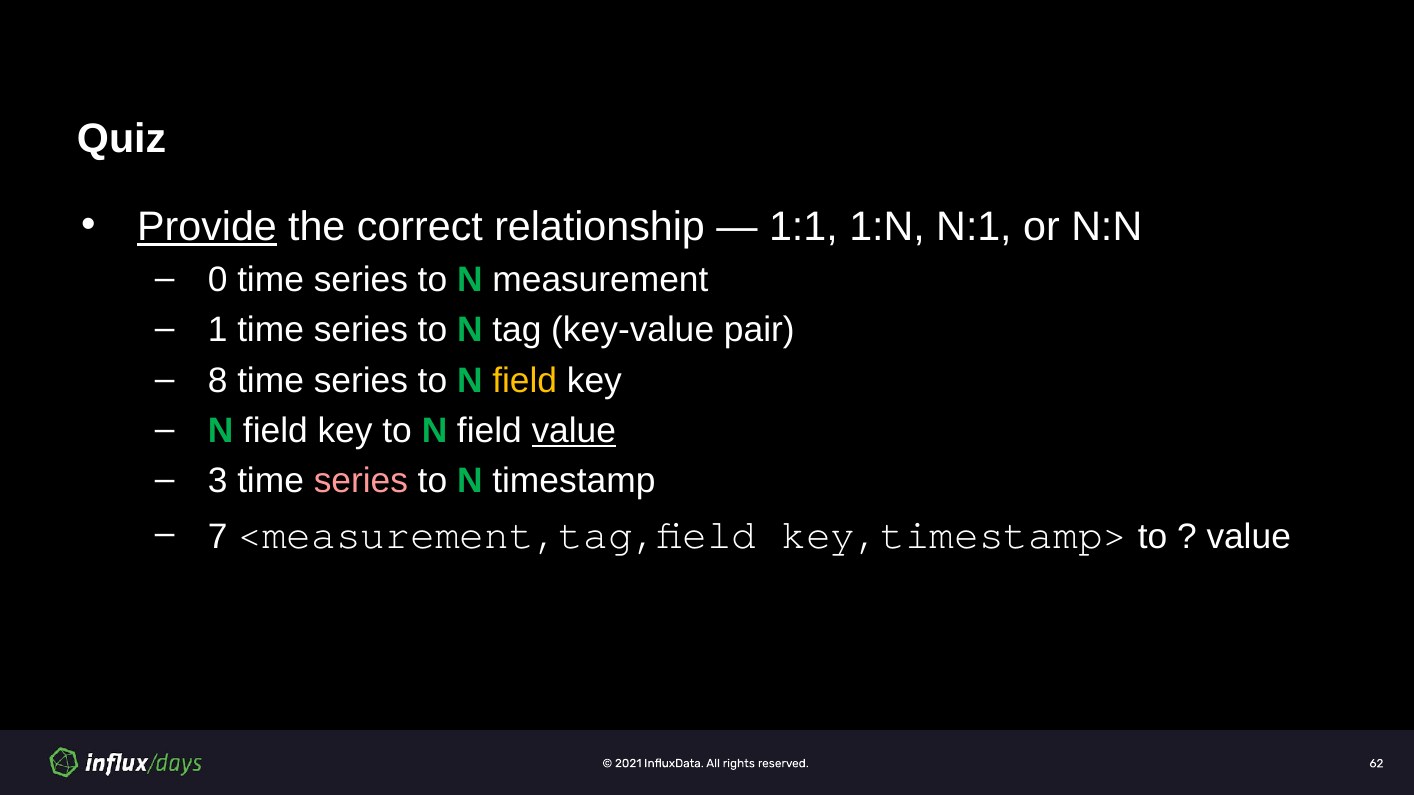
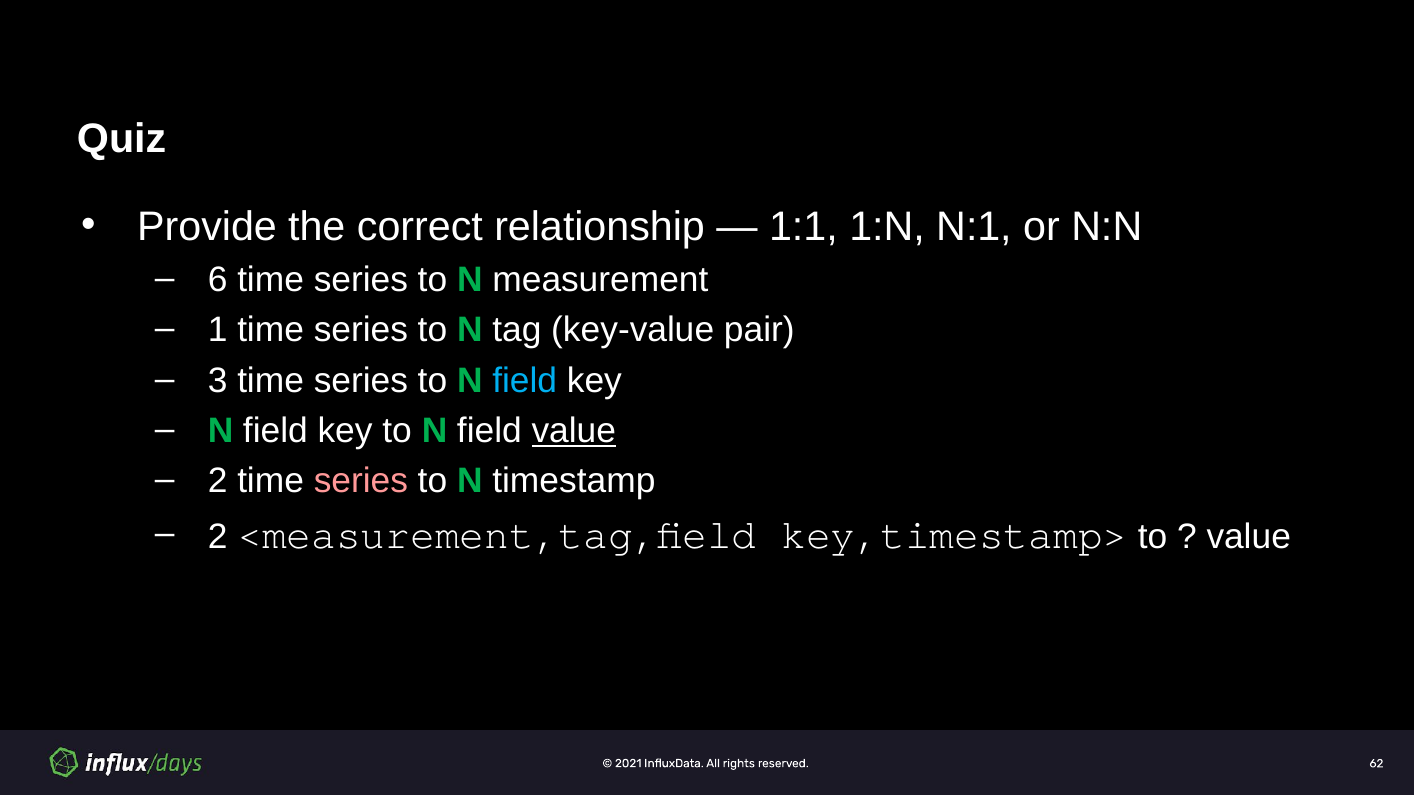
Provide underline: present -> none (207, 227)
0: 0 -> 6 (218, 280)
8: 8 -> 3 (218, 381)
field colour: yellow -> light blue (525, 381)
3: 3 -> 2 (218, 481)
7: 7 -> 2 (218, 537)
